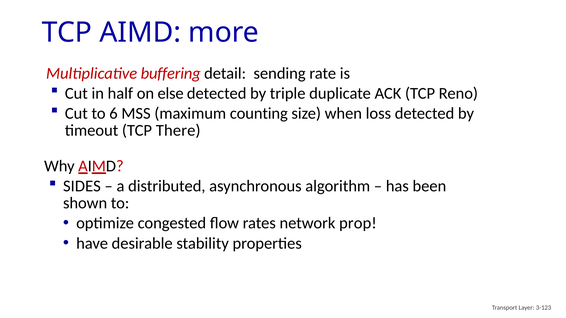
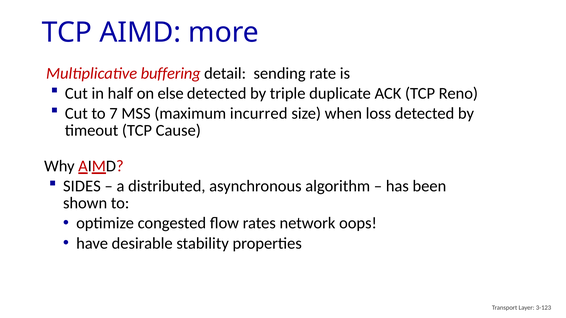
6: 6 -> 7 (113, 114)
counting: counting -> incurred (259, 114)
There: There -> Cause (178, 130)
prop: prop -> oops (358, 223)
